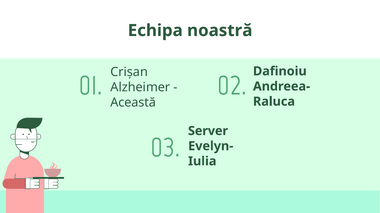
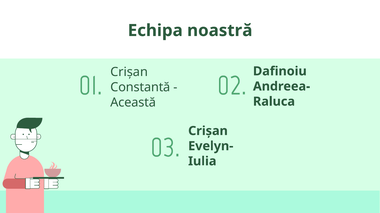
Alzheimer: Alzheimer -> Constantă (140, 88)
Server: Server -> Crișan (208, 131)
